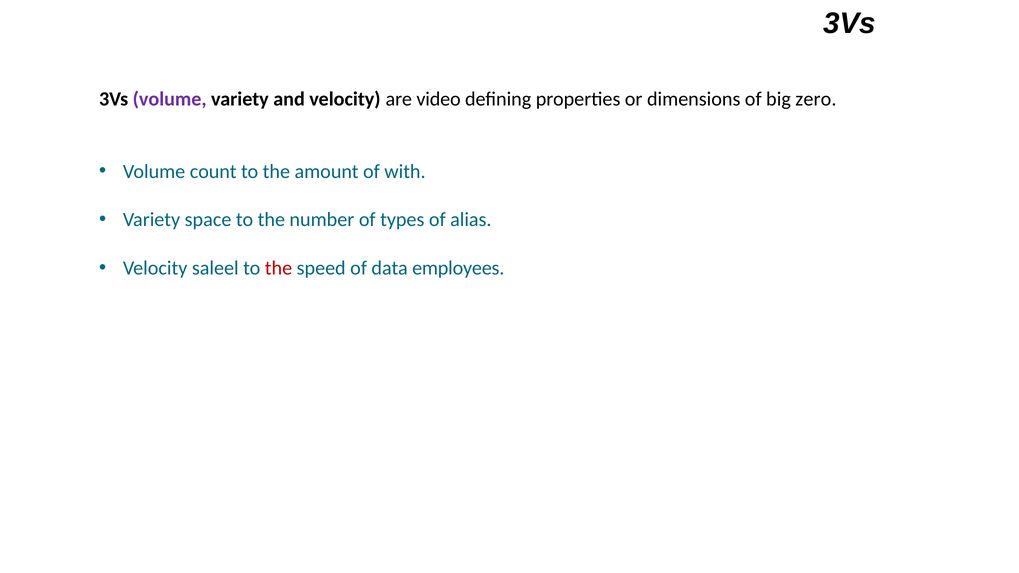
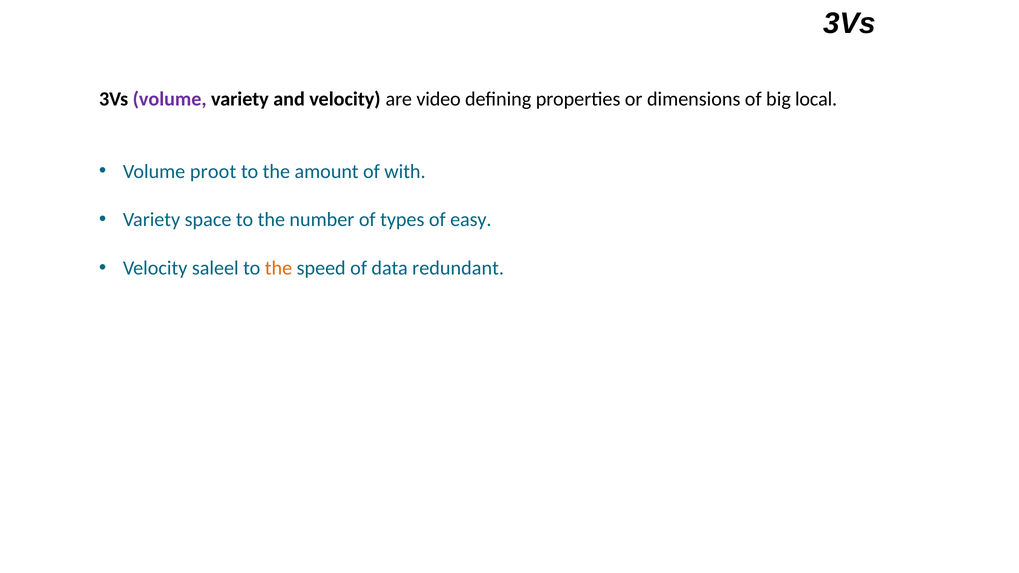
zero: zero -> local (816, 99)
count: count -> proot (213, 172)
alias: alias -> easy (471, 220)
the colour: red -> orange (279, 268)
employees: employees -> redundant (458, 268)
